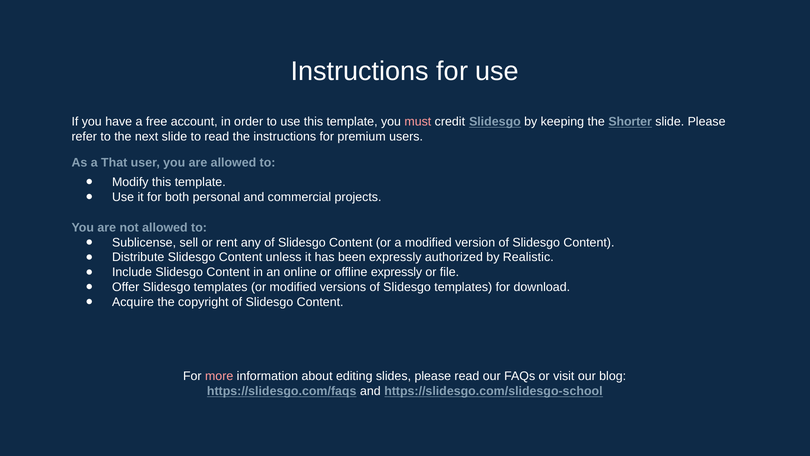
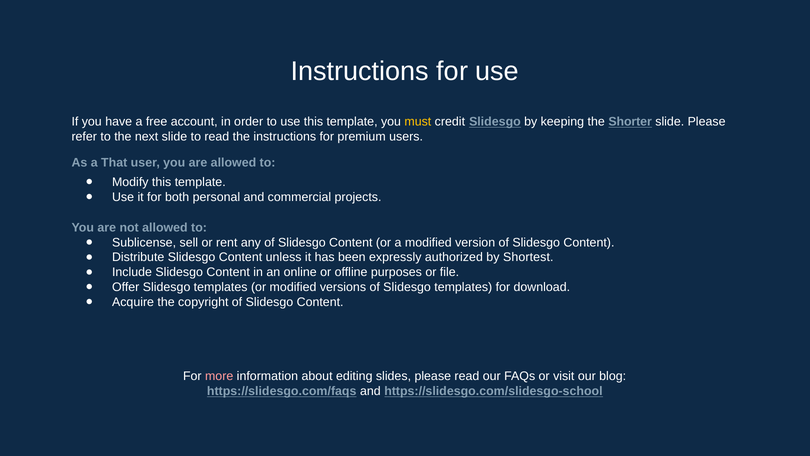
must colour: pink -> yellow (418, 122)
Realistic: Realistic -> Shortest (528, 257)
offline expressly: expressly -> purposes (396, 272)
